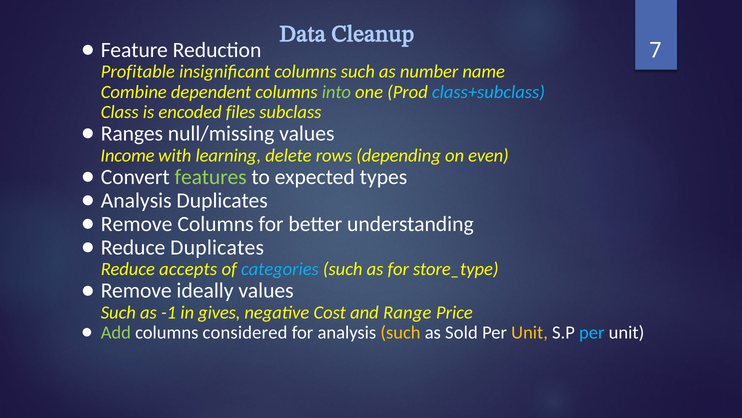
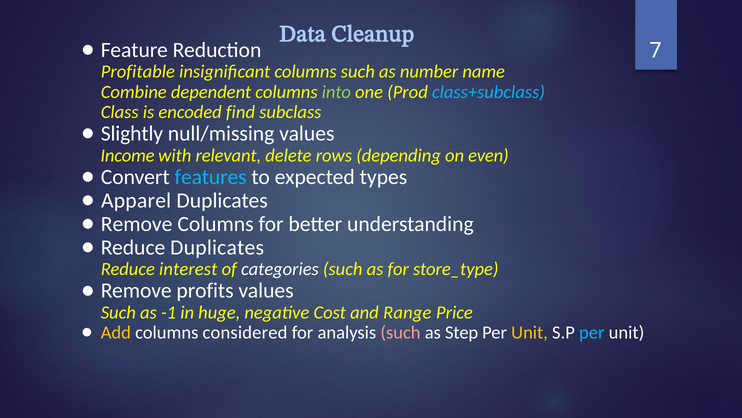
files: files -> find (240, 112)
Ranges: Ranges -> Slightly (132, 133)
learning: learning -> relevant (228, 155)
features colour: light green -> light blue (211, 177)
Analysis: Analysis -> Apparel (136, 200)
accepts: accepts -> interest (188, 269)
categories colour: light blue -> white (280, 269)
ideally: ideally -> profits (205, 290)
gives: gives -> huge (219, 312)
Add colour: light green -> yellow (116, 332)
such colour: yellow -> pink (401, 332)
Sold: Sold -> Step (462, 332)
